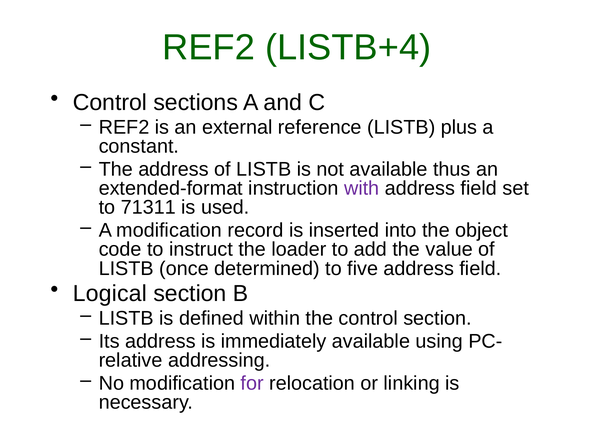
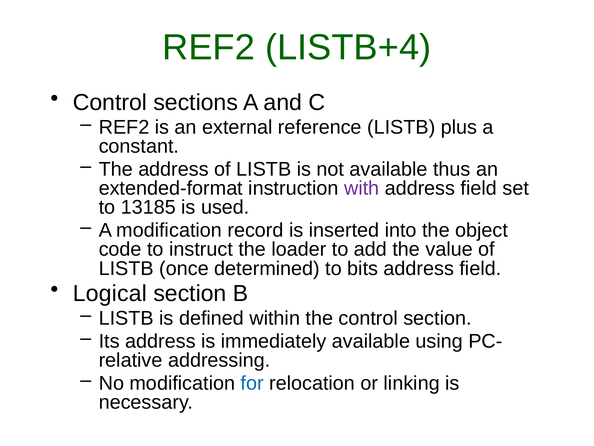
71311: 71311 -> 13185 (148, 207)
five: five -> bits (363, 268)
for colour: purple -> blue (252, 383)
